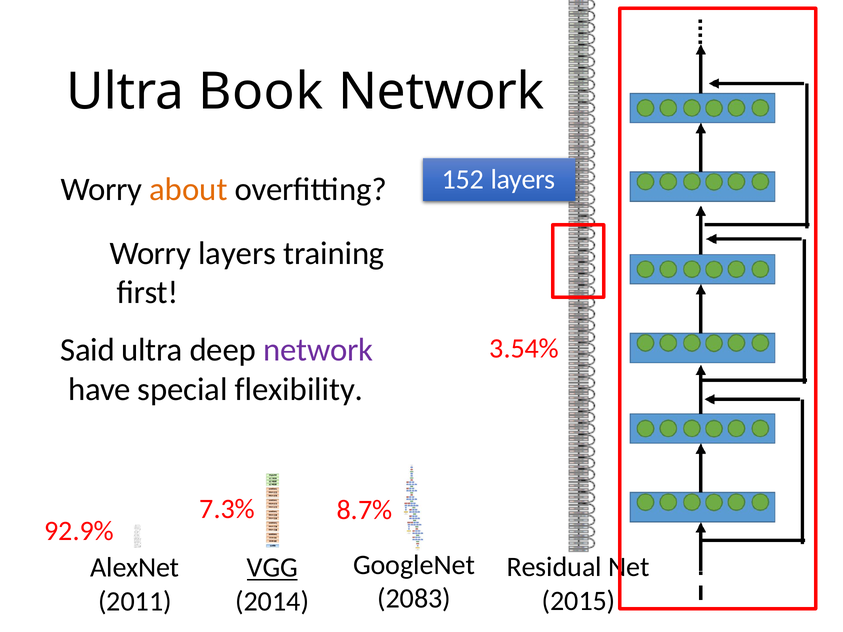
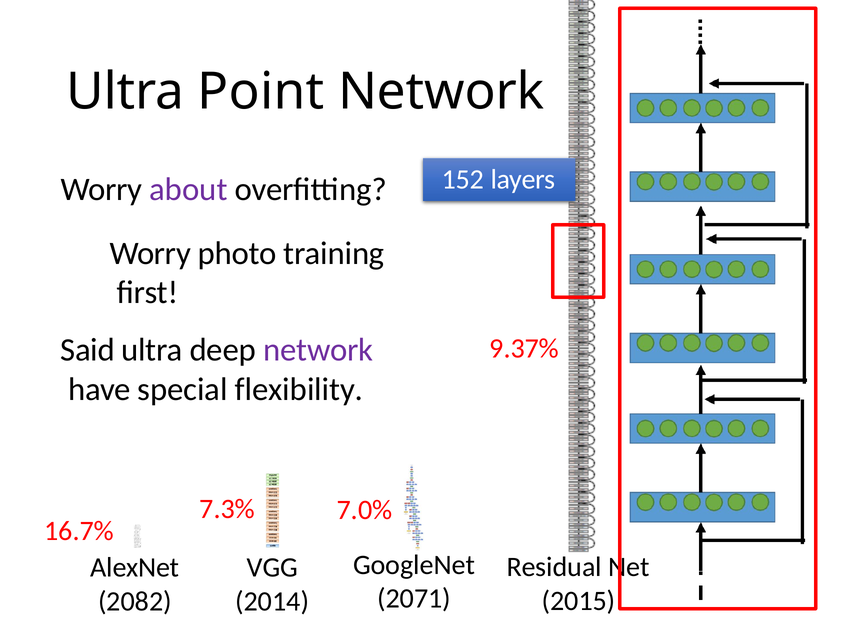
Book: Book -> Point (261, 92)
about colour: orange -> purple (188, 190)
Worry layers: layers -> photo (237, 253)
3.54%: 3.54% -> 9.37% (524, 348)
8.7%: 8.7% -> 7.0% (365, 510)
92.9%: 92.9% -> 16.7% (79, 531)
VGG underline: present -> none (272, 568)
2083: 2083 -> 2071 (414, 599)
2011: 2011 -> 2082 (135, 601)
